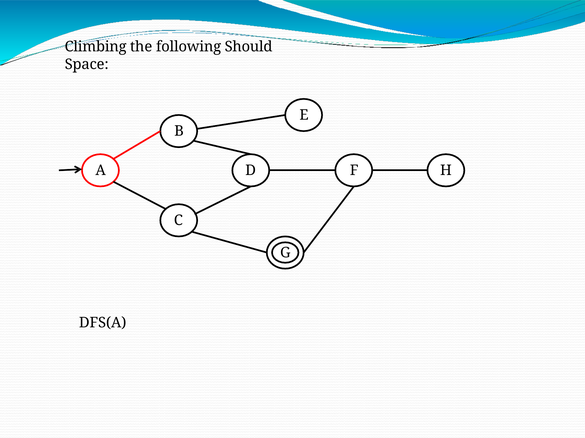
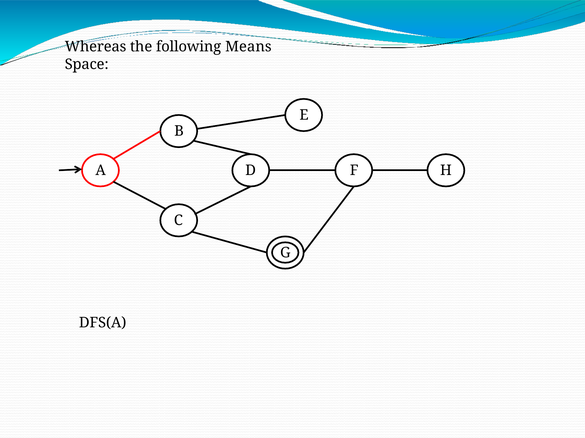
Climbing: Climbing -> Whereas (96, 47)
Should: Should -> Means (248, 47)
